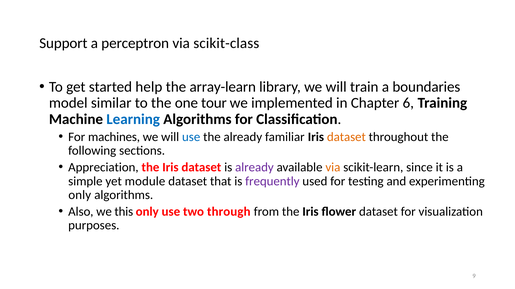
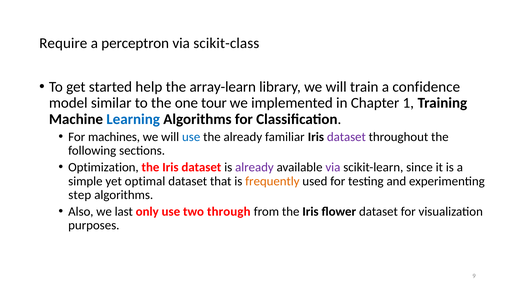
Support: Support -> Require (63, 43)
boundaries: boundaries -> confidence (426, 87)
6: 6 -> 1 (408, 103)
dataset colour: orange -> purple (346, 137)
Appreciation: Appreciation -> Optimization (103, 168)
via colour: orange -> purple (333, 168)
module: module -> optimal (145, 182)
frequently colour: purple -> orange (272, 182)
only: only -> step (80, 195)
this: this -> last (124, 212)
